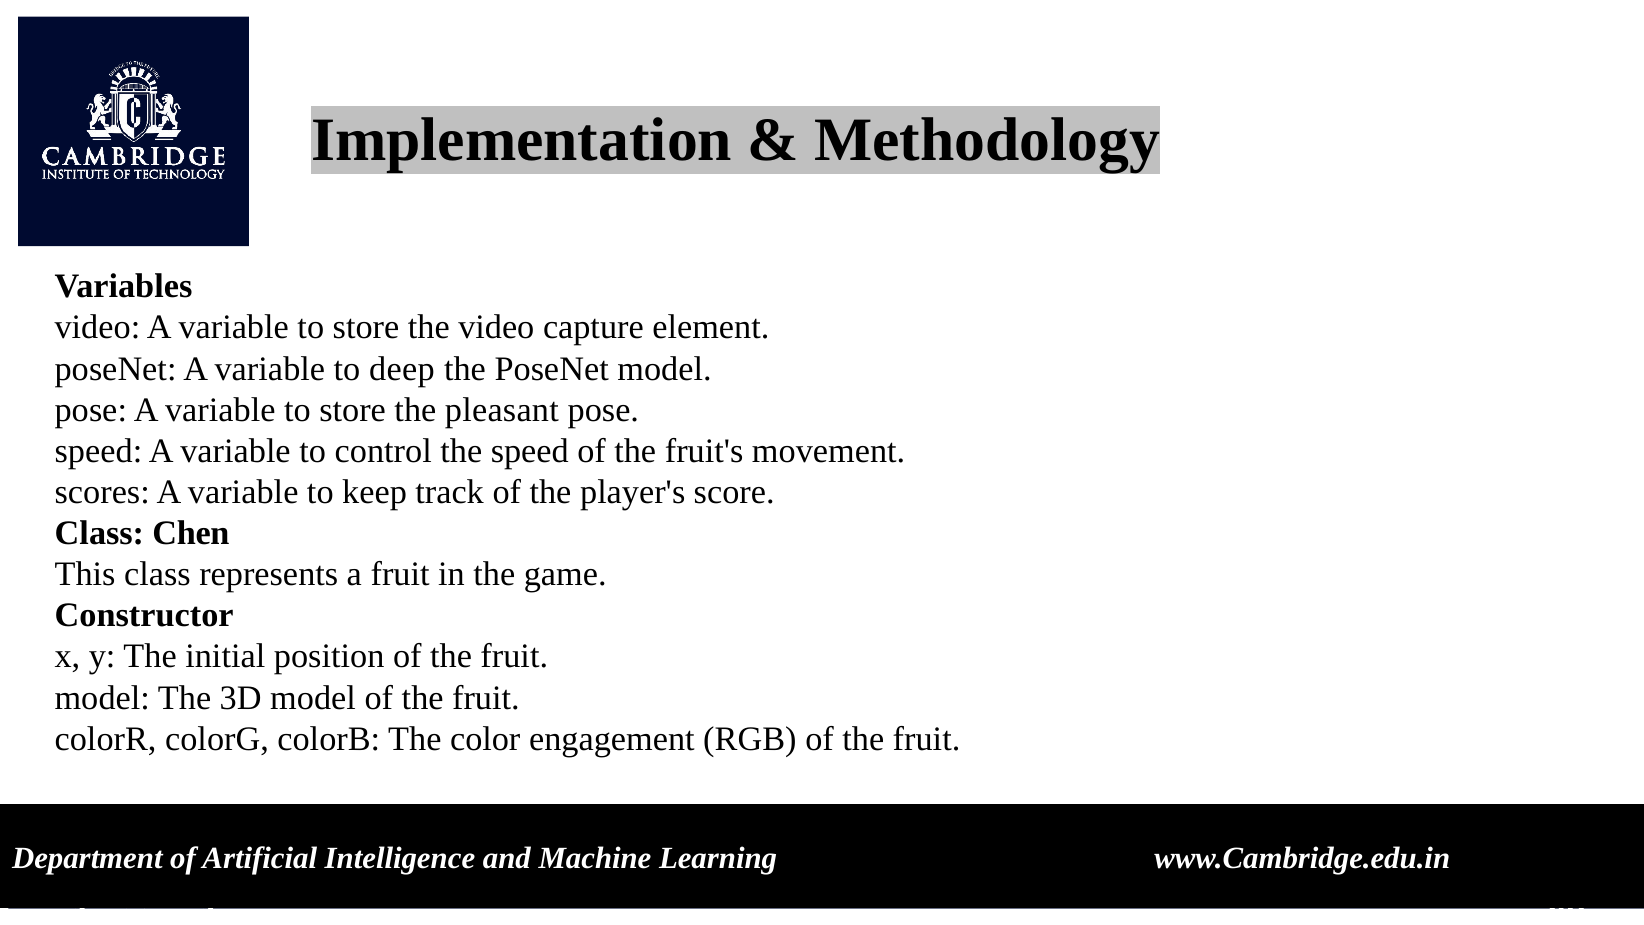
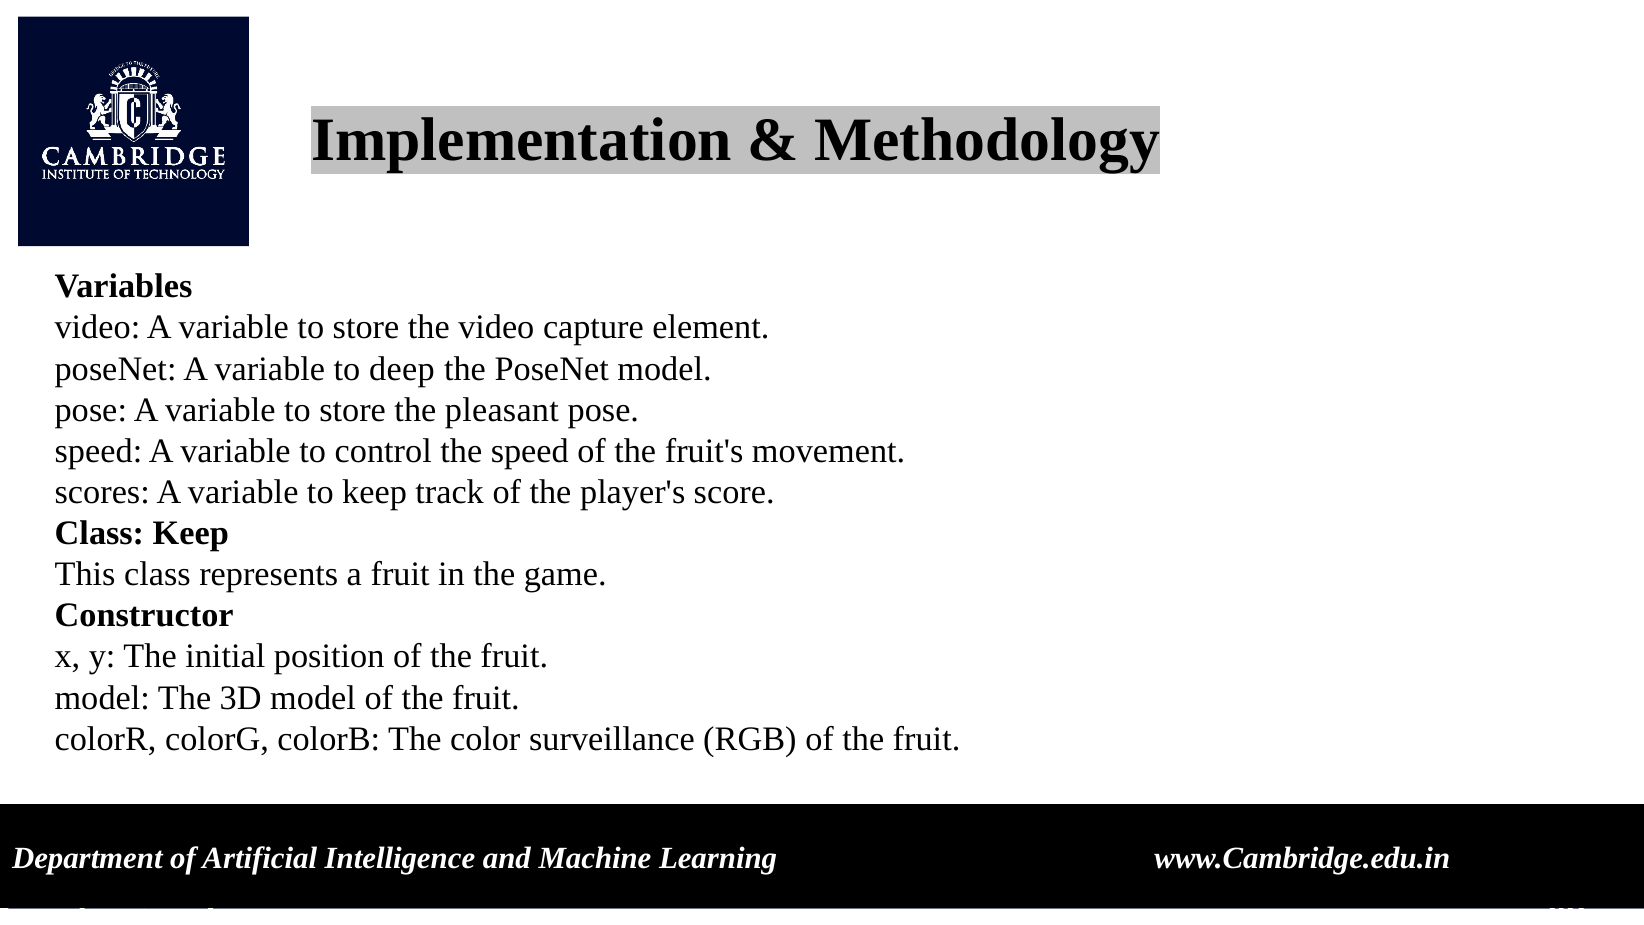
Class Chen: Chen -> Keep (191, 533)
engagement: engagement -> surveillance (612, 739)
